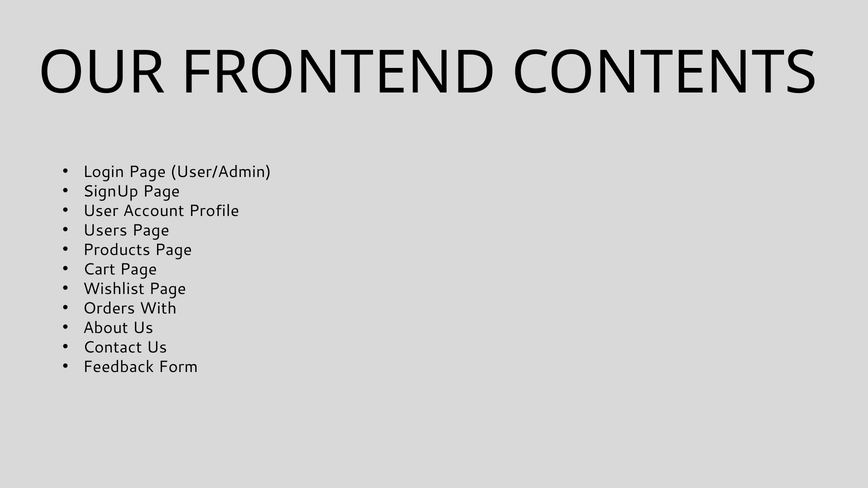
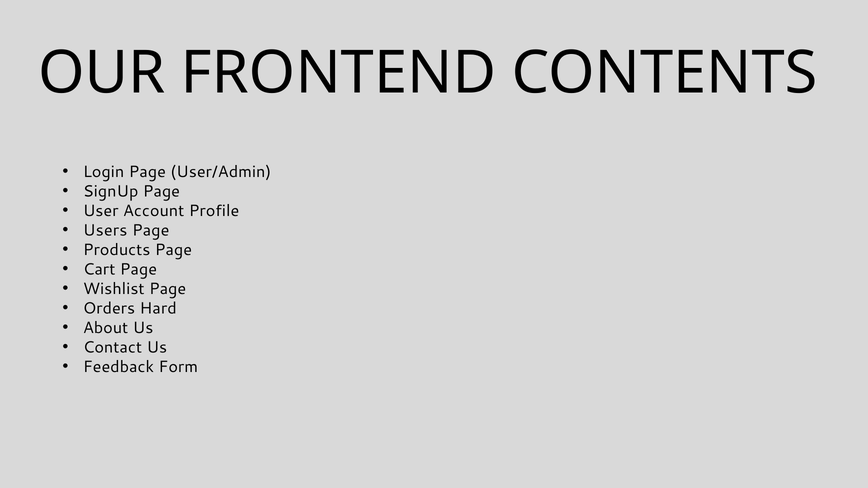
With: With -> Hard (158, 308)
